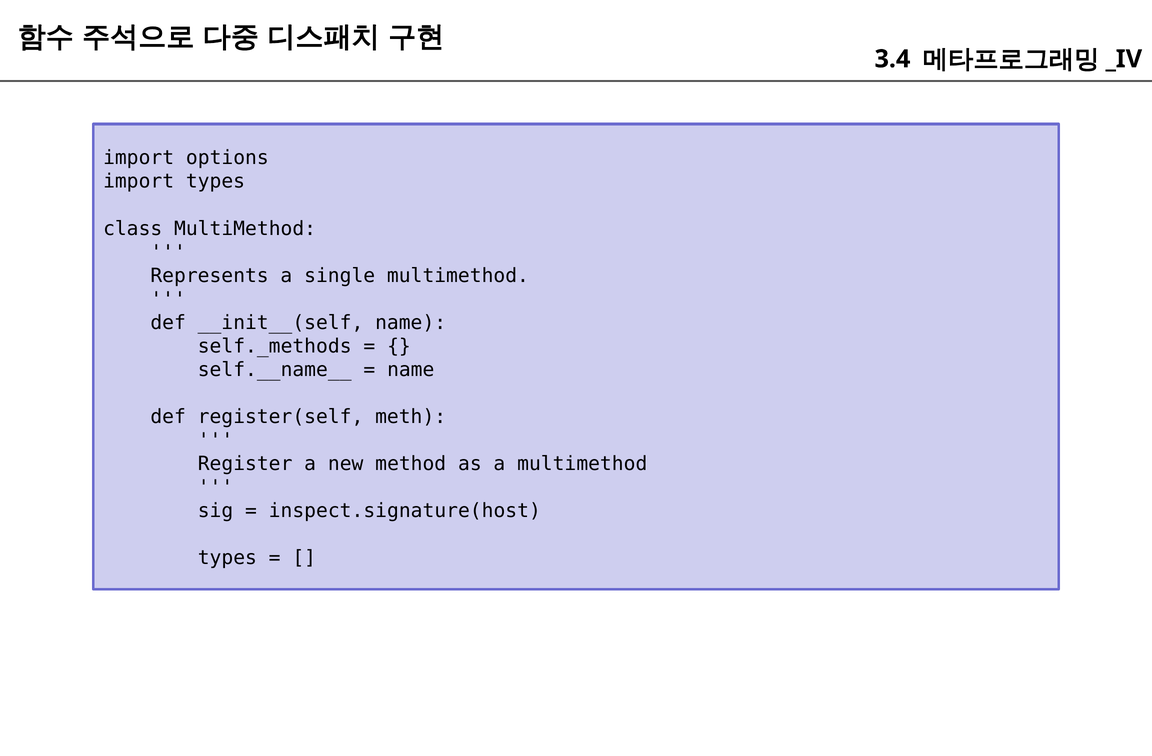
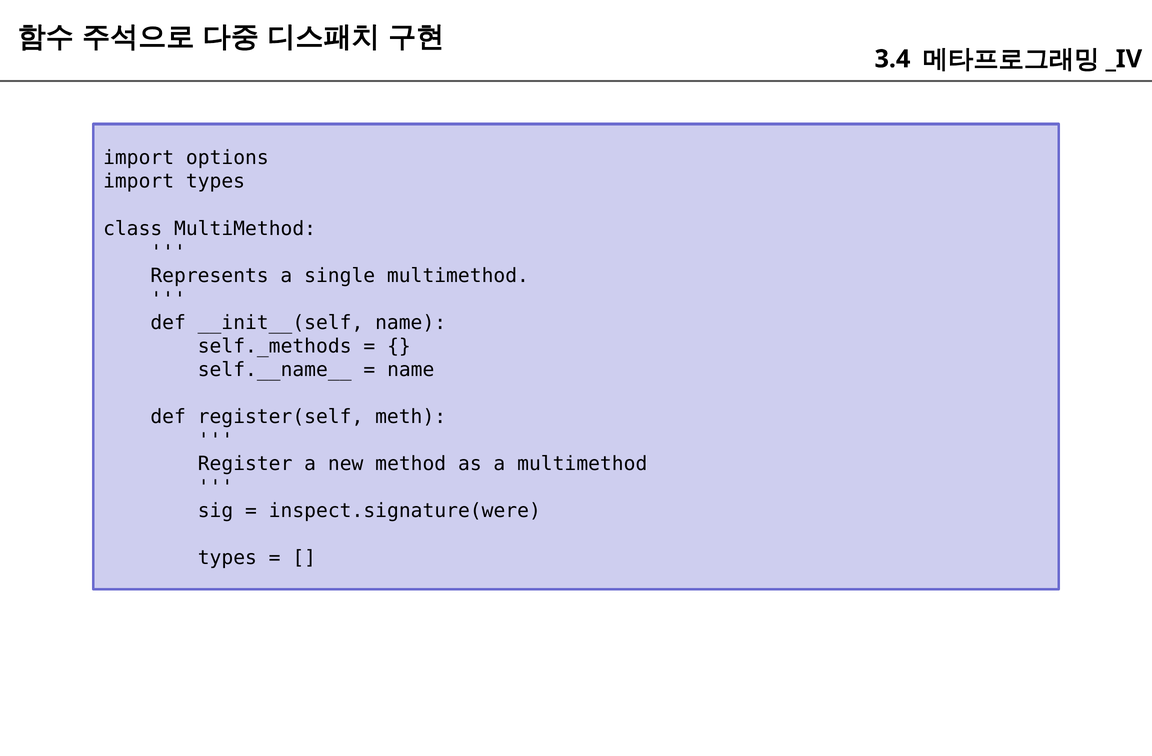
inspect.signature(host: inspect.signature(host -> inspect.signature(were (405, 511)
